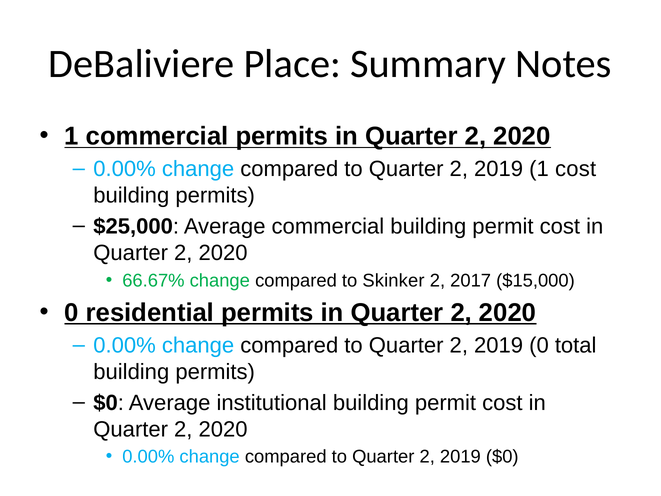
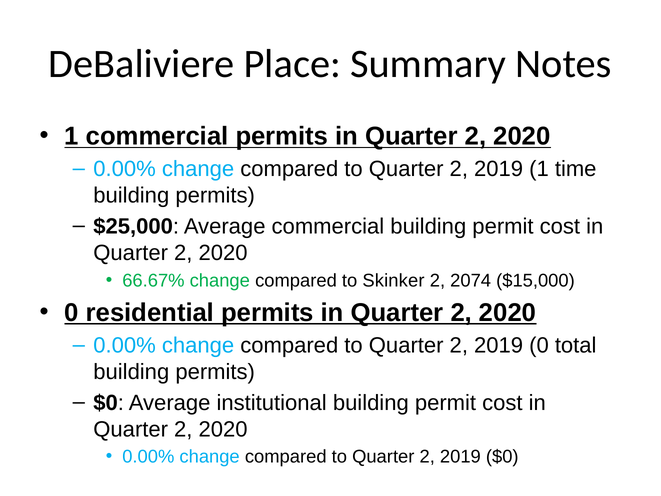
1 cost: cost -> time (576, 169)
2017: 2017 -> 2074 (471, 280)
